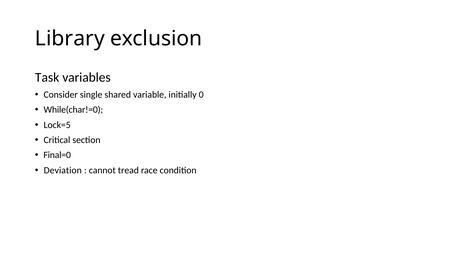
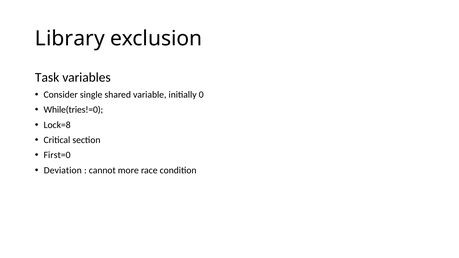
While(char!=0: While(char!=0 -> While(tries!=0 (73, 110)
Lock=5: Lock=5 -> Lock=8 (57, 125)
Final=0: Final=0 -> First=0 (57, 155)
tread: tread -> more (128, 170)
